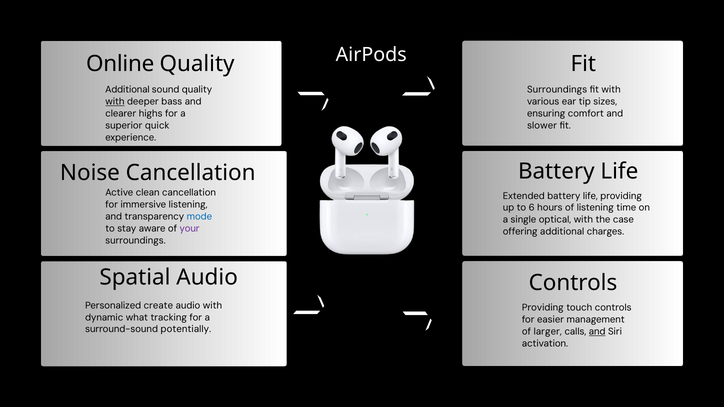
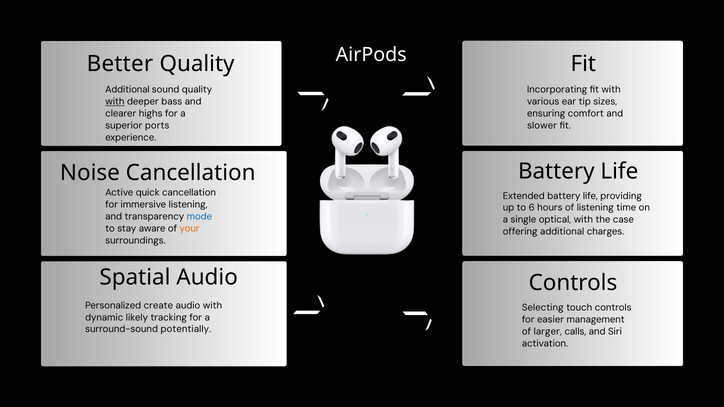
Online: Online -> Better (120, 64)
Surroundings: Surroundings -> Incorporating (557, 90)
quick: quick -> ports (157, 126)
clean: clean -> quick (148, 193)
your colour: purple -> orange (190, 229)
Providing: Providing -> Selecting (543, 308)
what: what -> likely (137, 318)
and underline: present -> none (597, 332)
